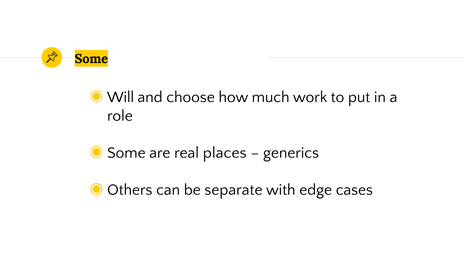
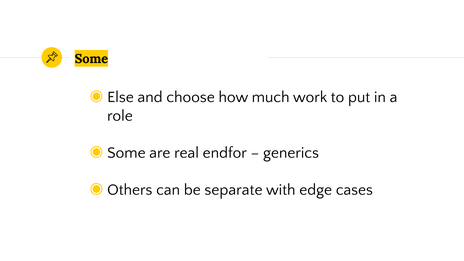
Will: Will -> Else (120, 97)
places: places -> endfor (225, 153)
